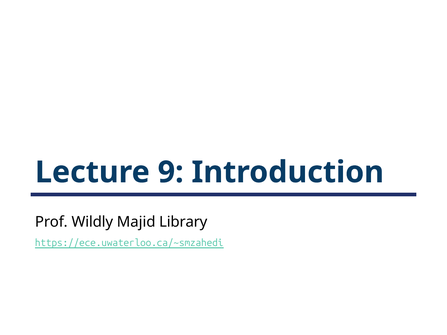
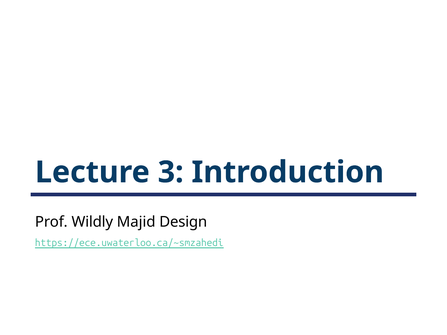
9: 9 -> 3 (171, 172)
Library: Library -> Design (183, 222)
